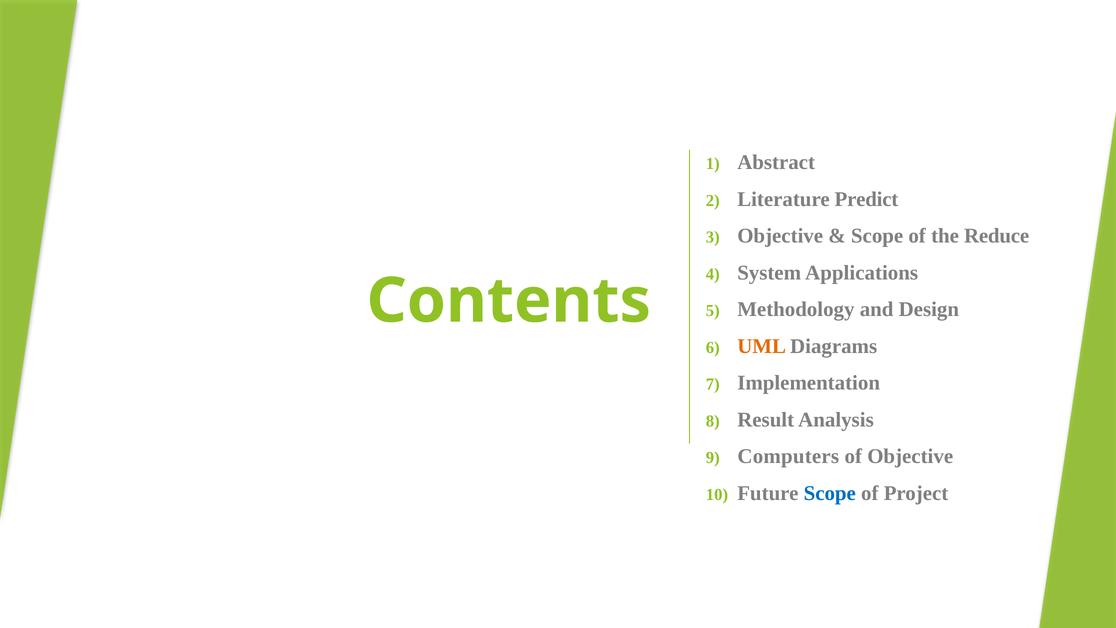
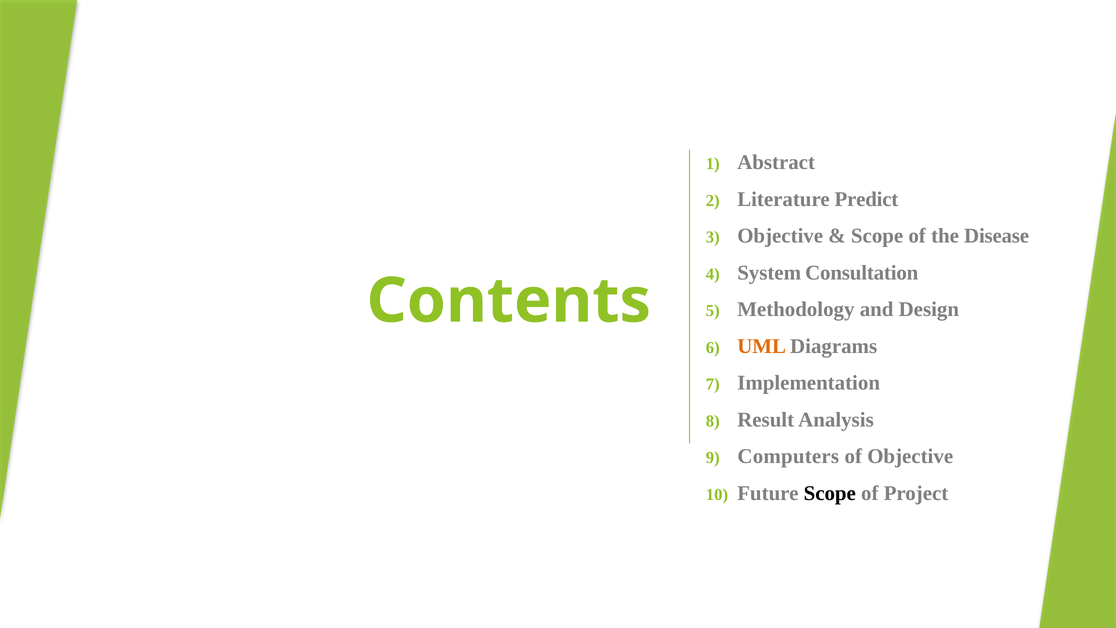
Reduce: Reduce -> Disease (997, 236)
Applications: Applications -> Consultation (862, 273)
Scope colour: blue -> black (830, 493)
